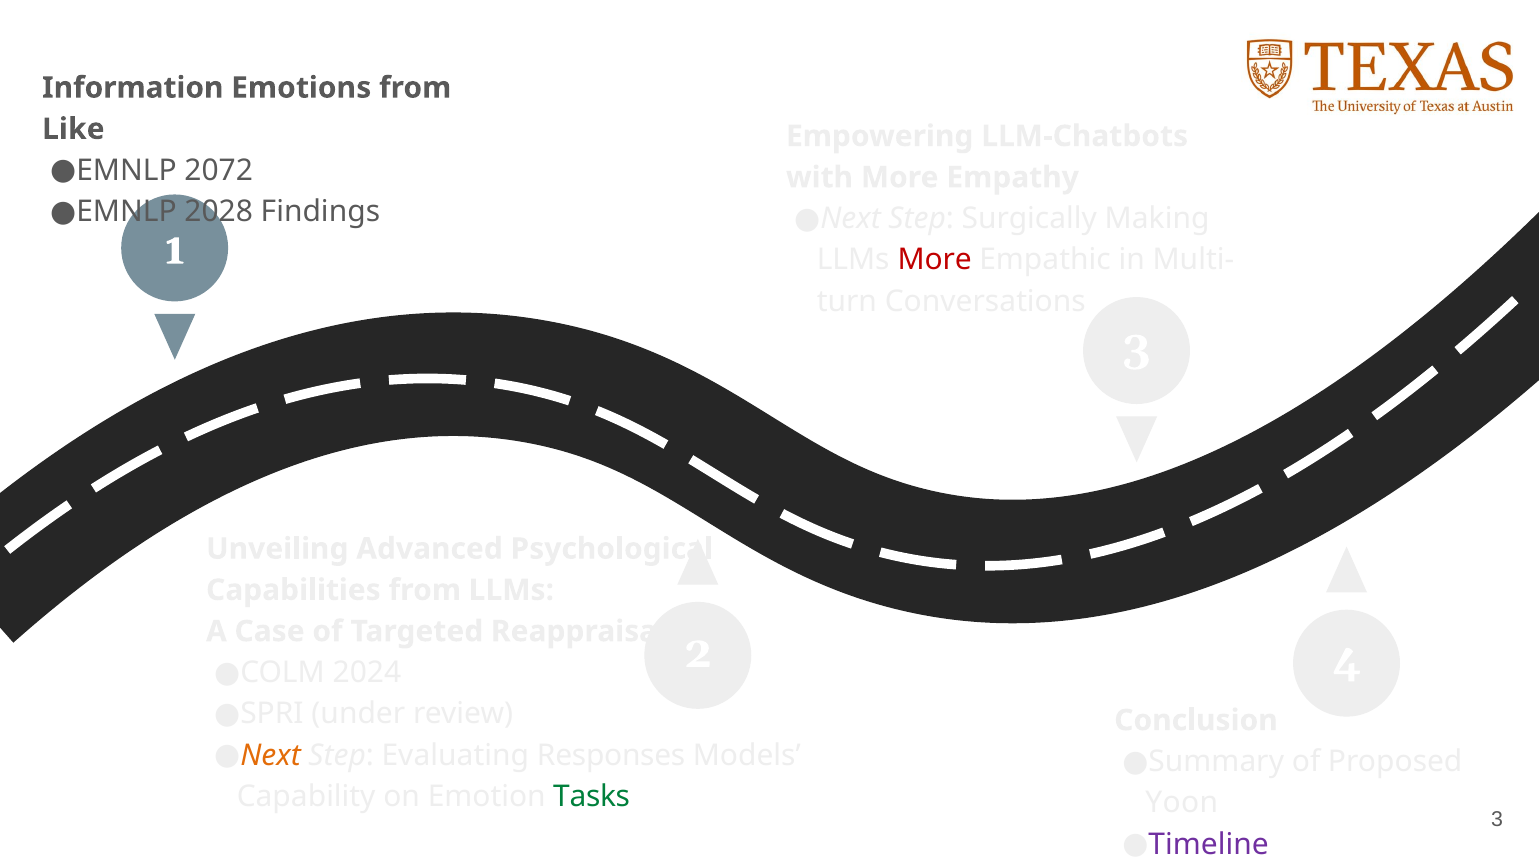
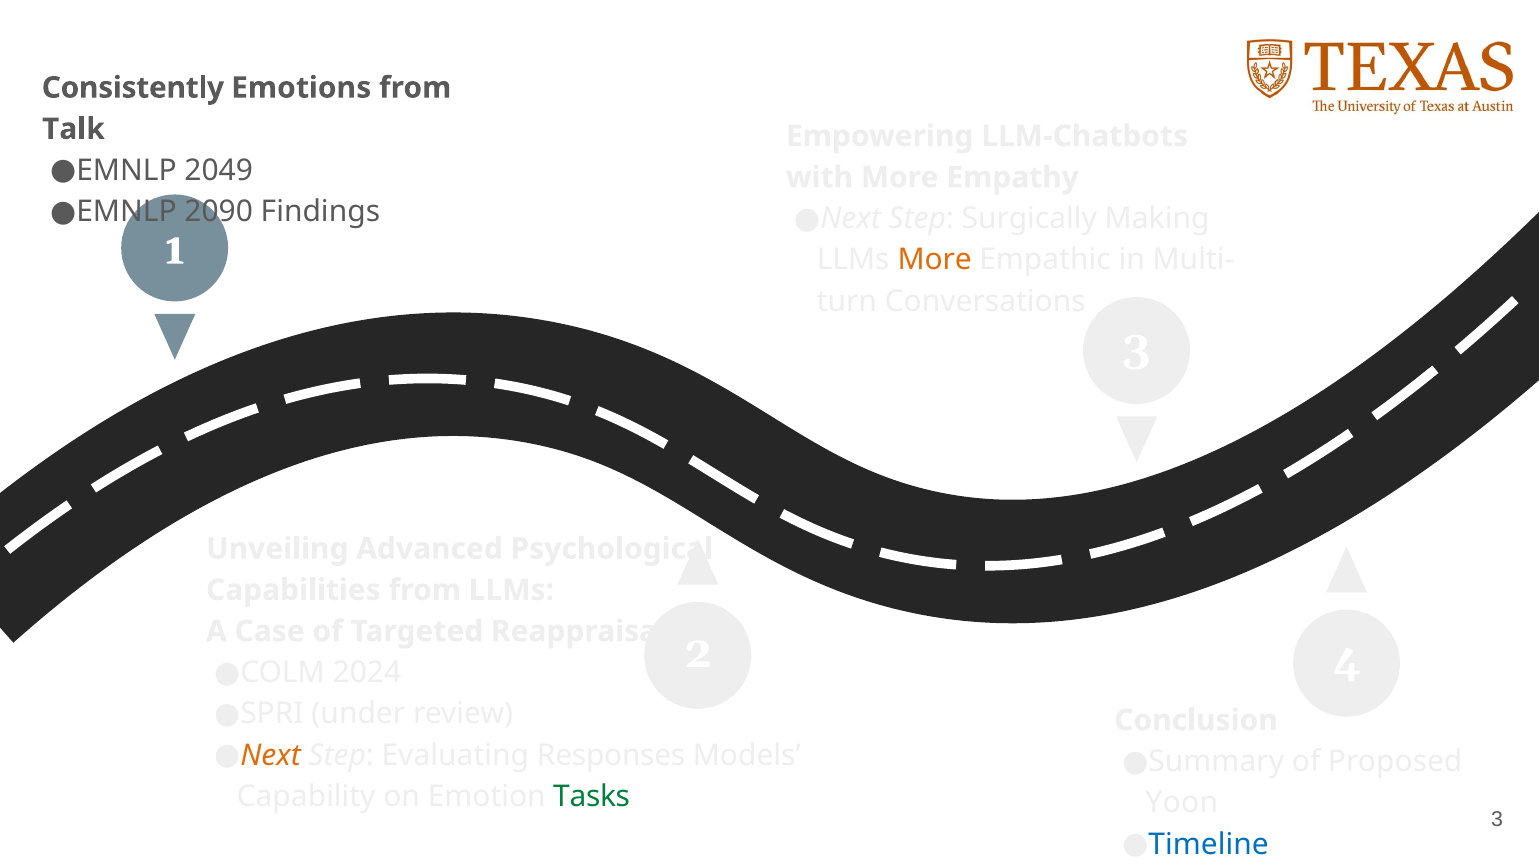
Information: Information -> Consistently (133, 88)
Like: Like -> Talk (73, 129)
2072: 2072 -> 2049 (219, 170)
2028: 2028 -> 2090 (219, 212)
More colour: red -> orange (935, 260)
Timeline colour: purple -> blue (1209, 844)
